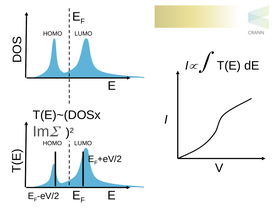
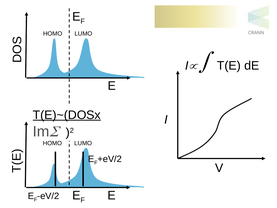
T(E)~(DOSx underline: none -> present (67, 115)
